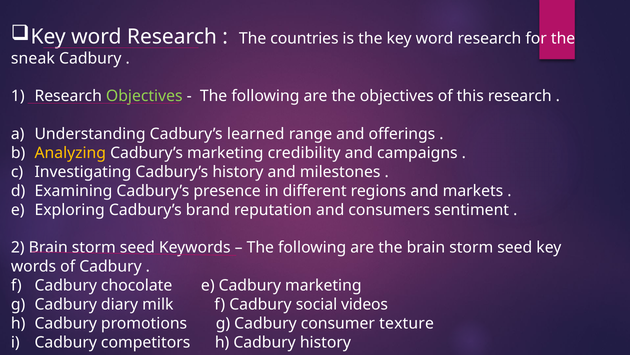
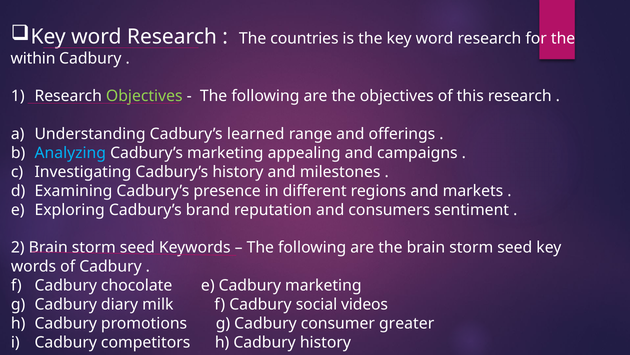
sneak: sneak -> within (33, 58)
Analyzing colour: yellow -> light blue (70, 153)
credibility: credibility -> appealing (304, 153)
texture: texture -> greater (407, 323)
